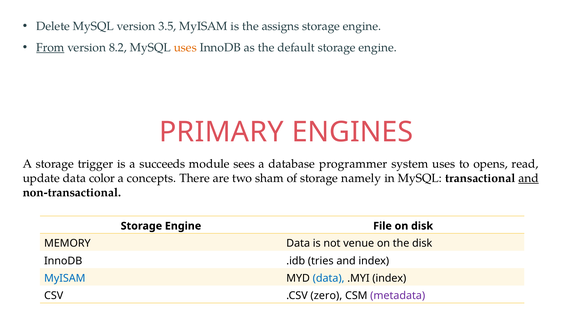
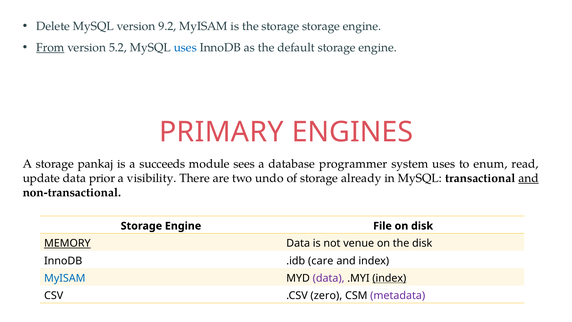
3.5: 3.5 -> 9.2 (167, 26)
the assigns: assigns -> storage (280, 26)
8.2: 8.2 -> 5.2 (118, 48)
uses colour: orange -> blue (185, 48)
trigger: trigger -> pankaj (95, 164)
opens: opens -> enum (491, 164)
color: color -> prior (102, 178)
concepts: concepts -> visibility (152, 178)
sham: sham -> undo (269, 178)
namely: namely -> already (361, 178)
MEMORY underline: none -> present (67, 243)
tries: tries -> care (321, 261)
data colour: blue -> purple (329, 278)
index underline: none -> present (389, 278)
